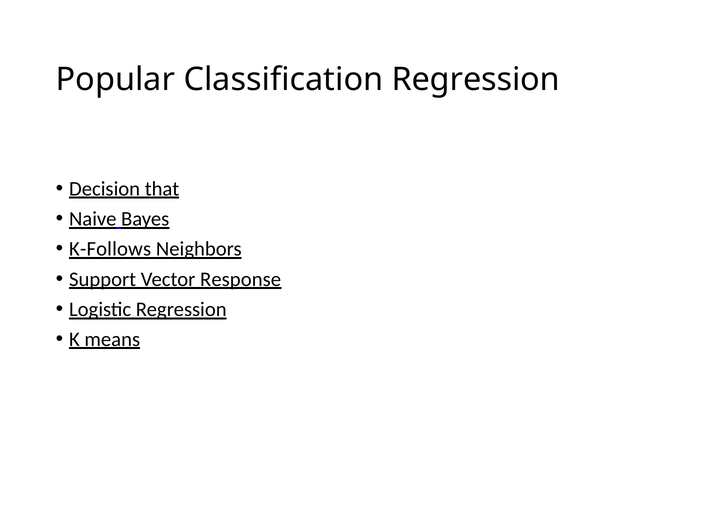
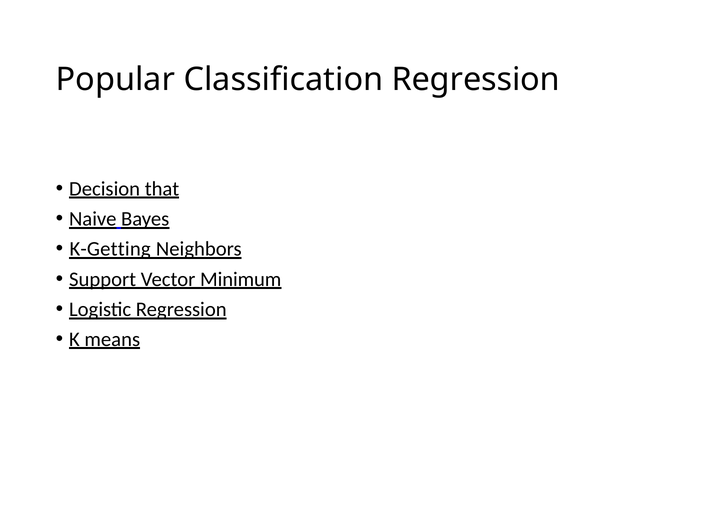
K-Follows: K-Follows -> K-Getting (110, 249)
Response: Response -> Minimum (241, 279)
